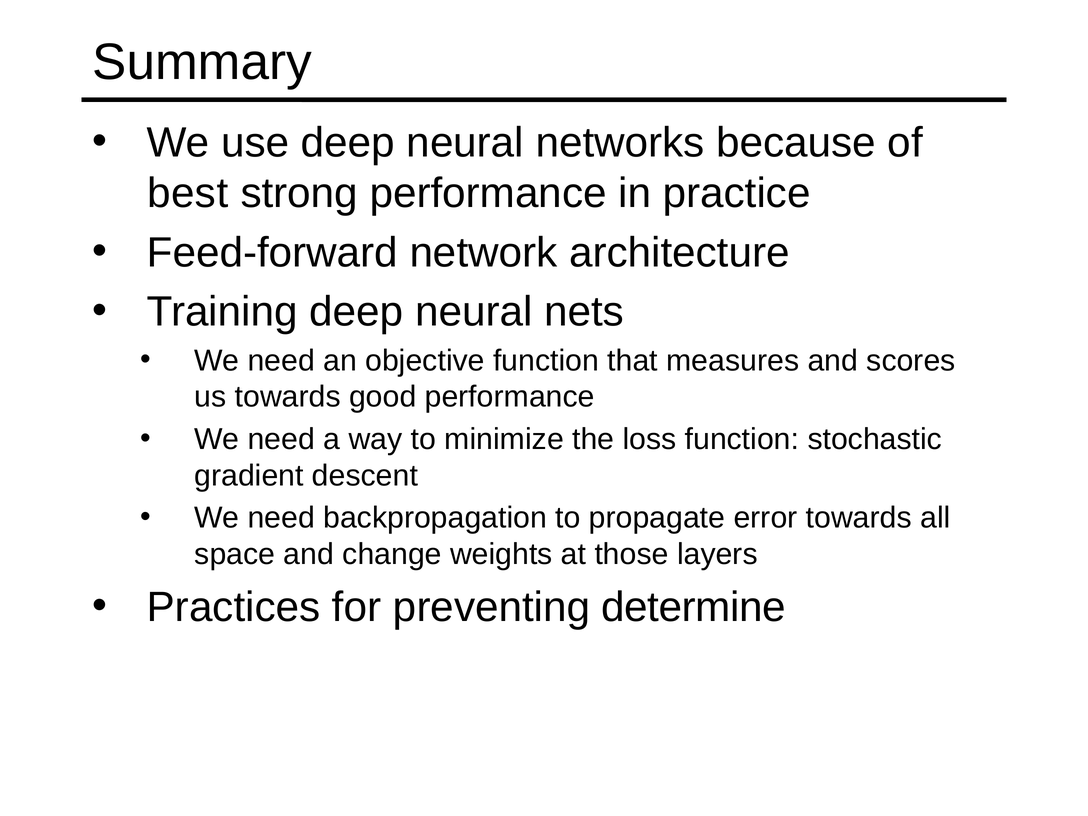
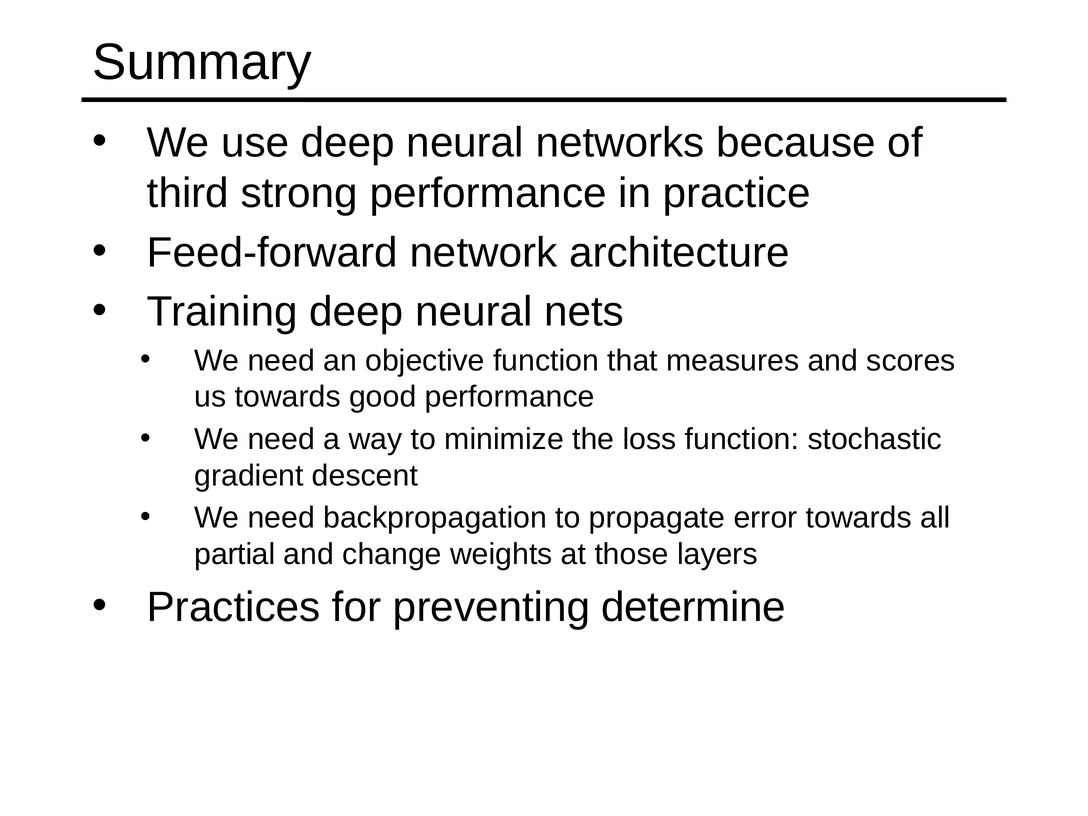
best: best -> third (188, 193)
space: space -> partial (235, 554)
